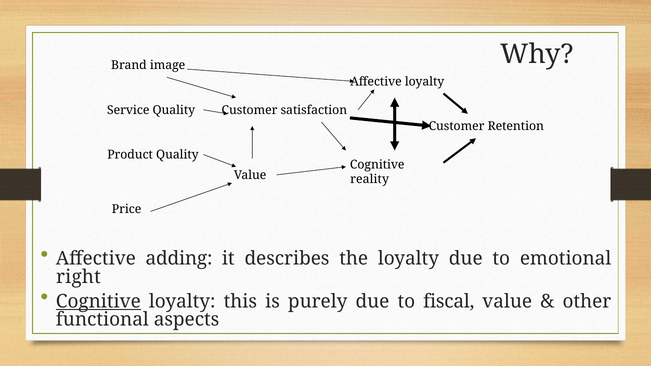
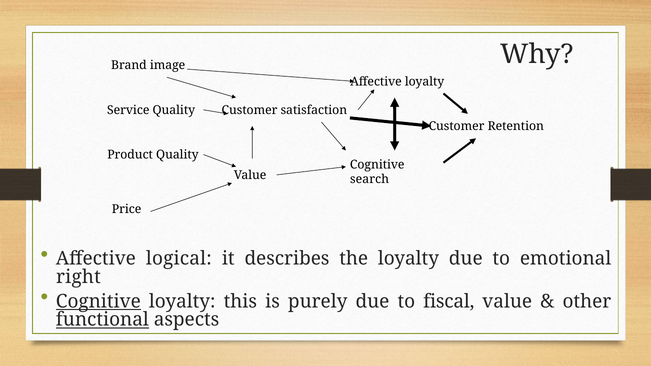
reality: reality -> search (370, 179)
adding: adding -> logical (179, 259)
functional underline: none -> present (102, 320)
